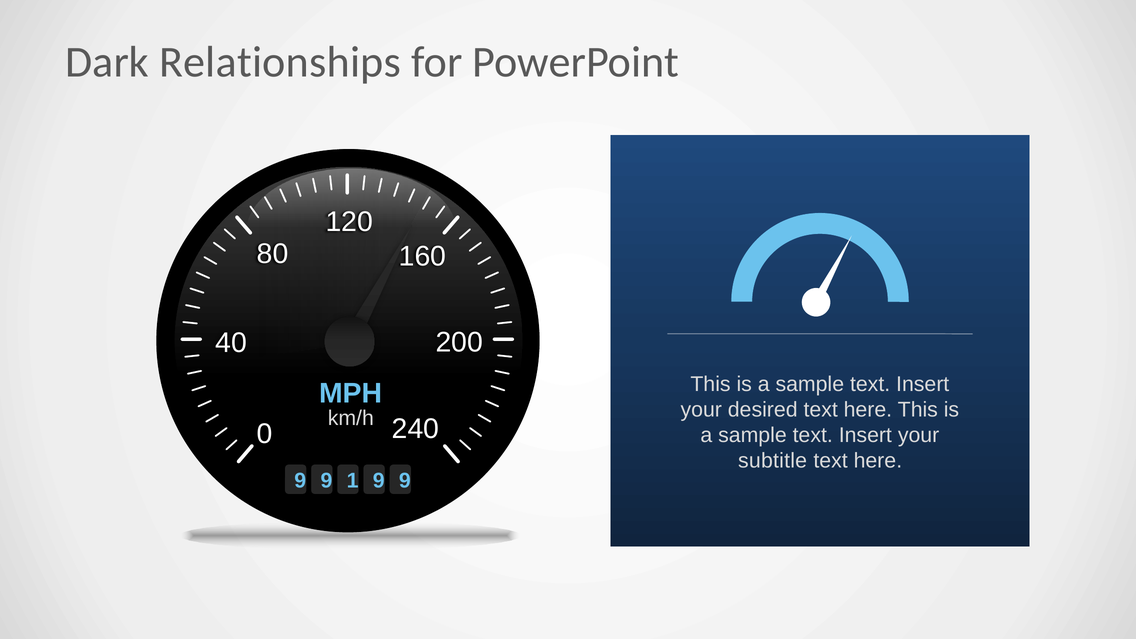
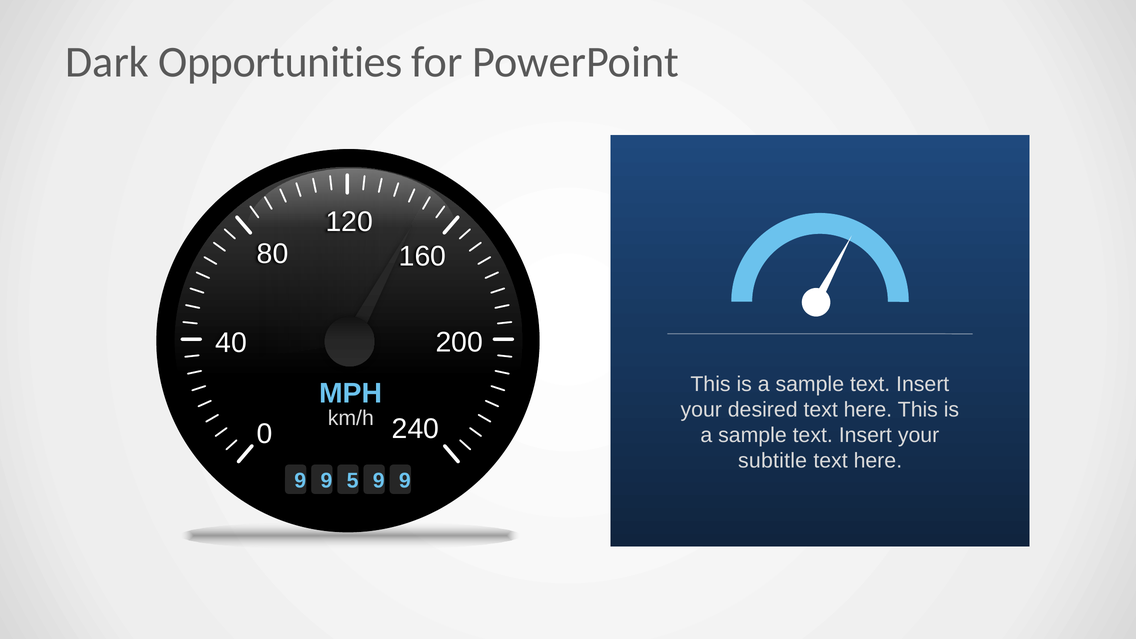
Relationships: Relationships -> Opportunities (280, 62)
1: 1 -> 5 (353, 481)
